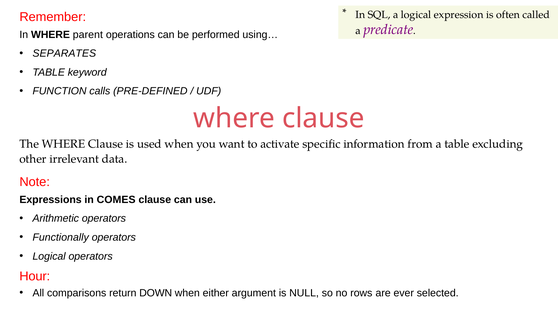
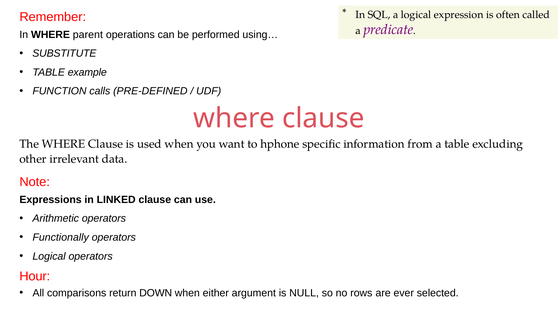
SEPARATES: SEPARATES -> SUBSTITUTE (64, 53)
keyword: keyword -> example (87, 72)
activate: activate -> hphone (280, 144)
COMES: COMES -> LINKED (116, 200)
